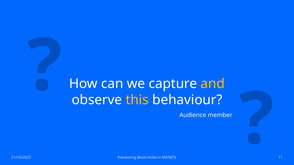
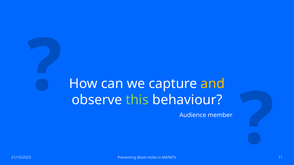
this colour: yellow -> light green (137, 100)
